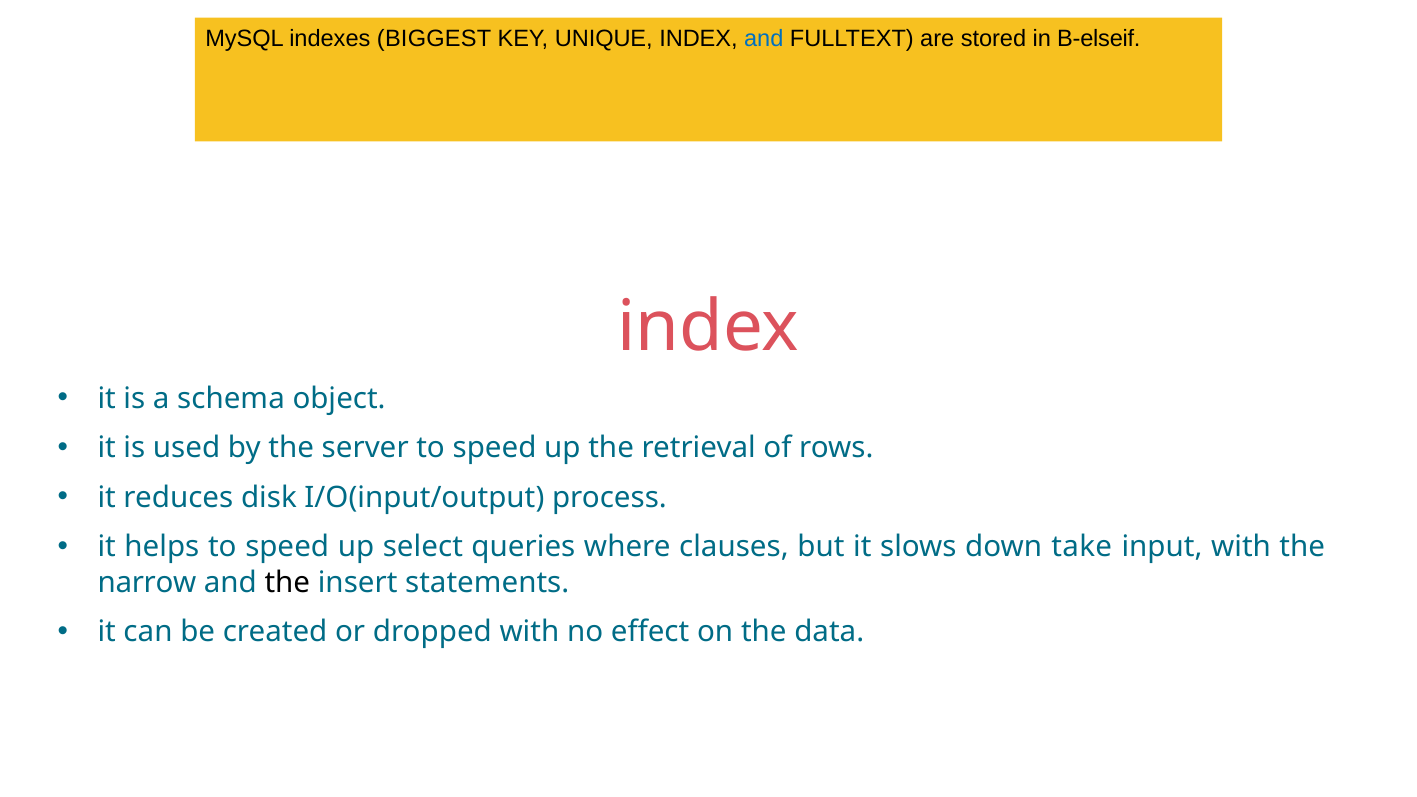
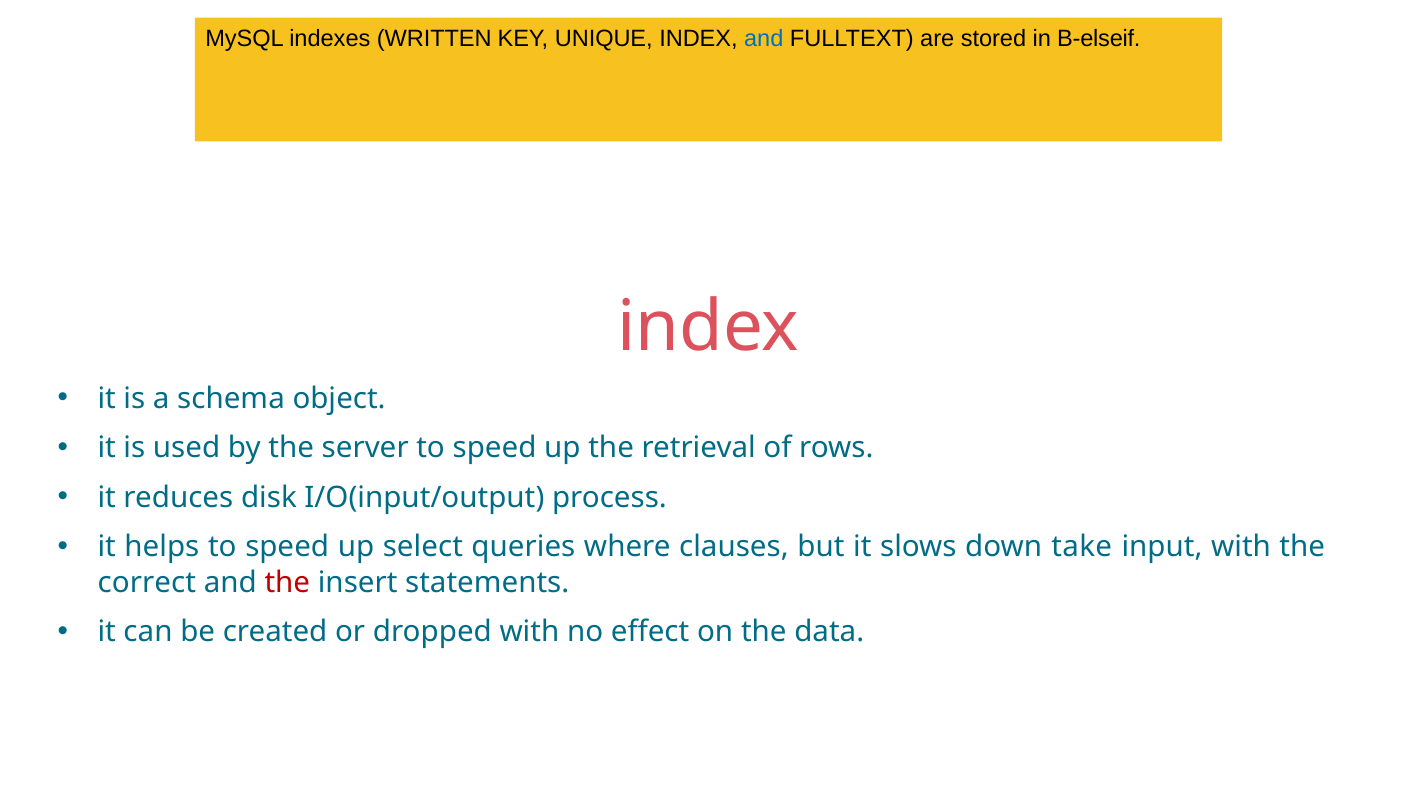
BIGGEST: BIGGEST -> WRITTEN (434, 39)
narrow: narrow -> correct (147, 583)
the colour: black -> red (287, 583)
